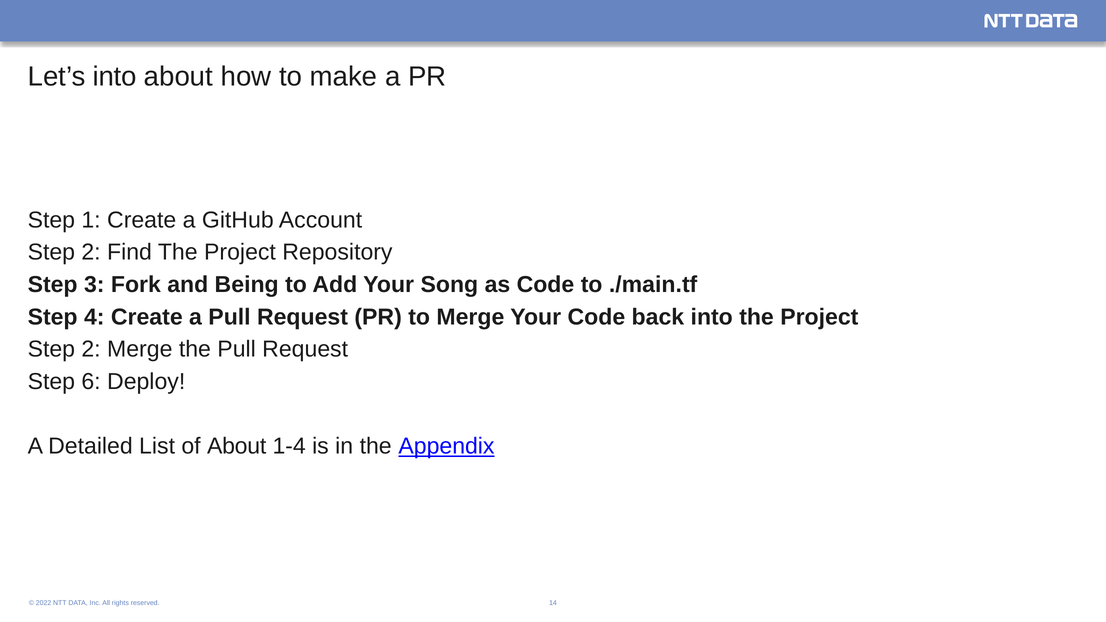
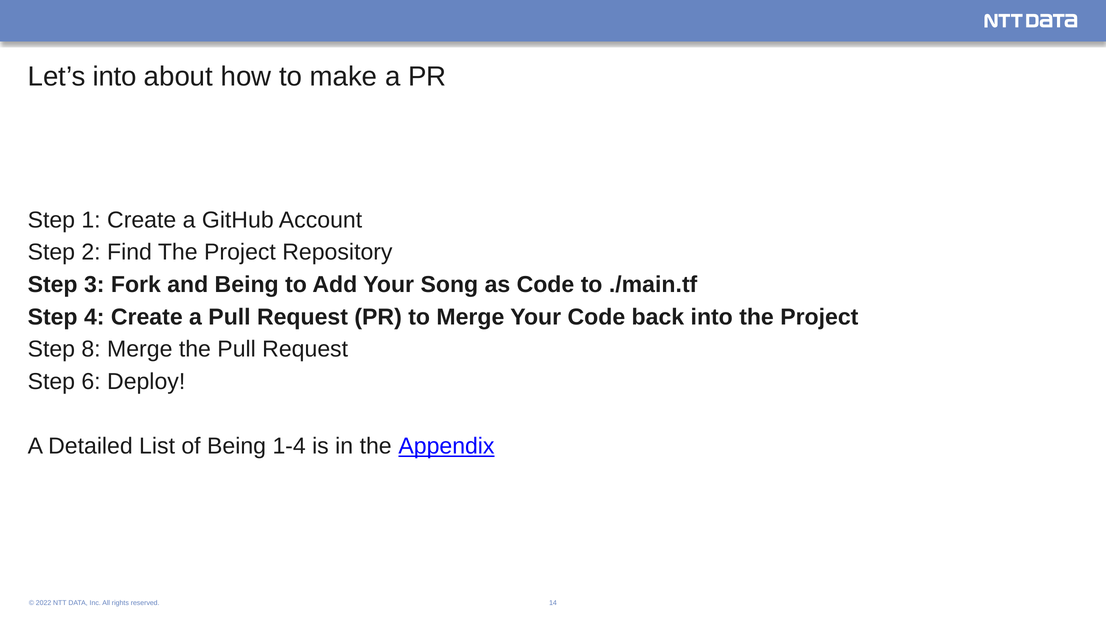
2: 2 -> 8 (91, 349)
of About: About -> Being (237, 446)
